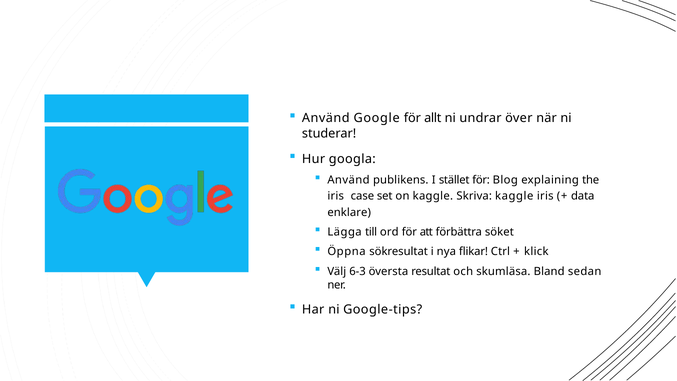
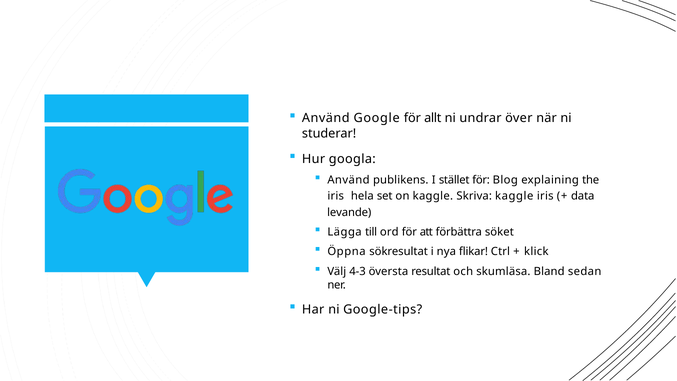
case: case -> hela (362, 196)
enklare: enklare -> levande (349, 212)
6-3: 6-3 -> 4-3 (358, 271)
